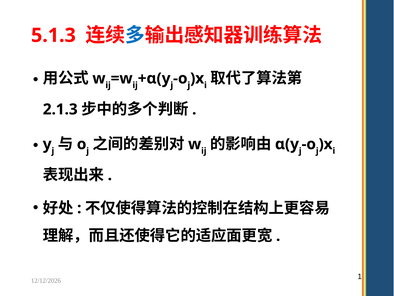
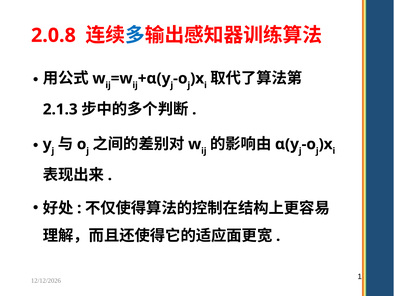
5.1.3: 5.1.3 -> 2.0.8 (53, 35)
